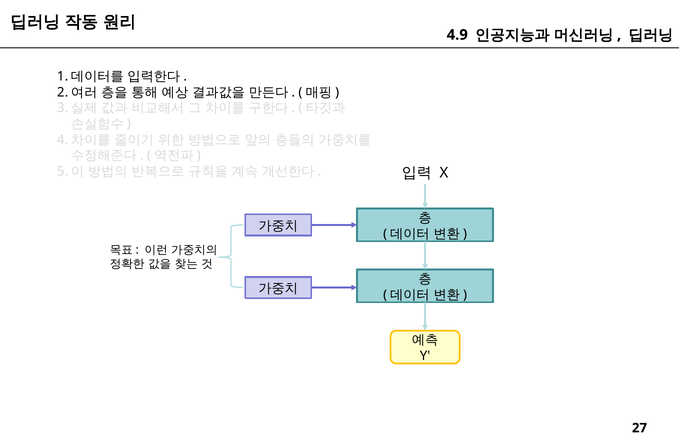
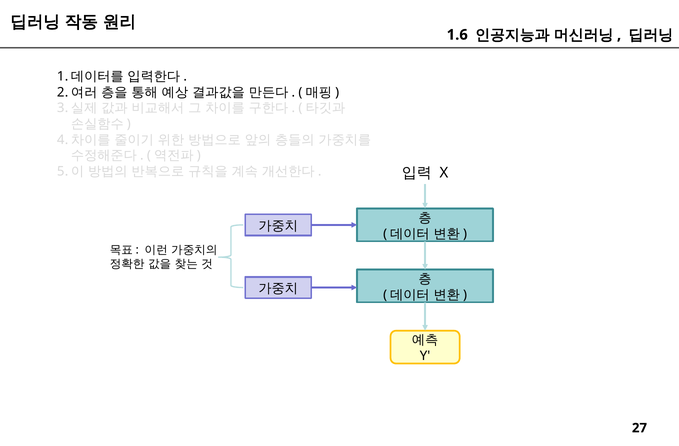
4.9: 4.9 -> 1.6 (457, 35)
